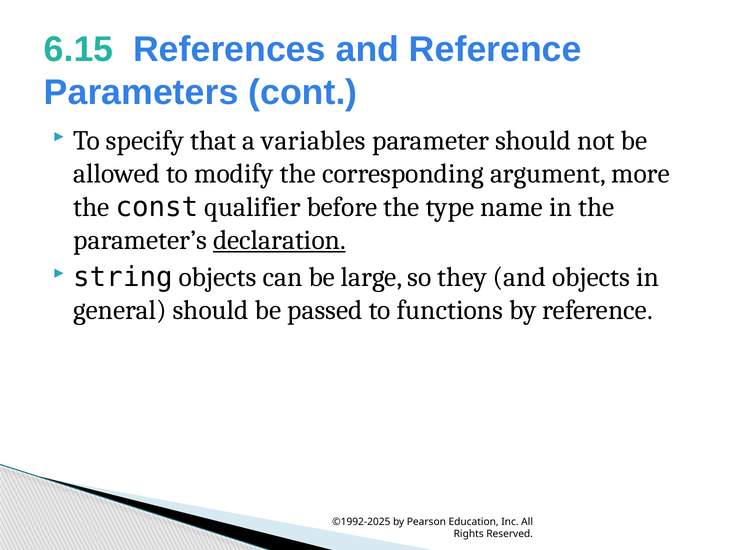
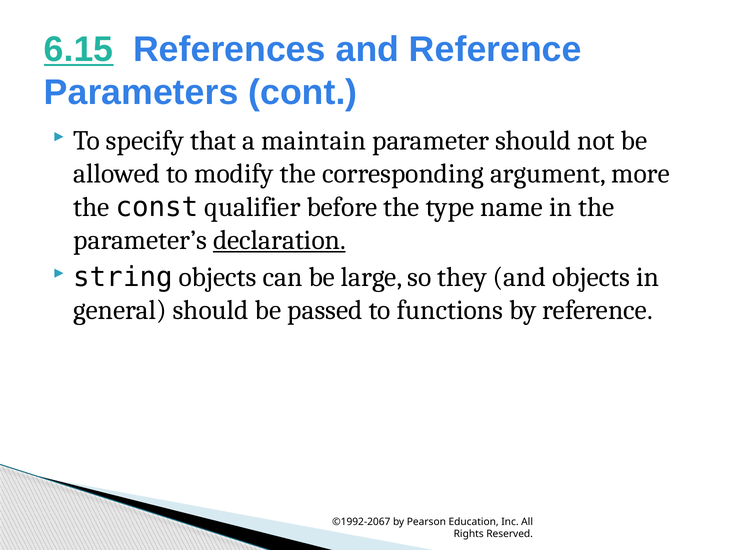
6.15 underline: none -> present (79, 50)
variables: variables -> maintain (314, 141)
©1992-2025: ©1992-2025 -> ©1992-2067 (361, 522)
